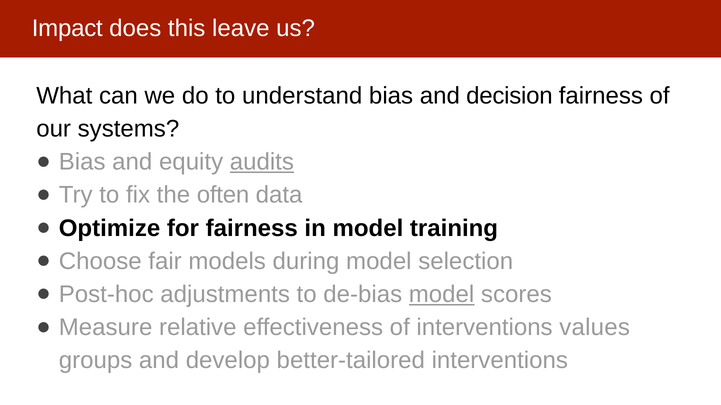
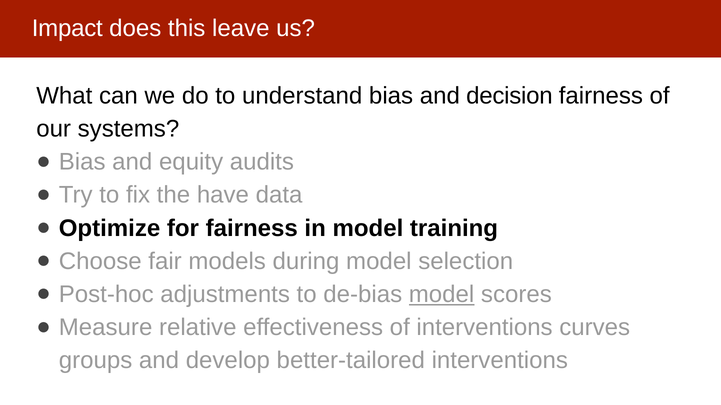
audits underline: present -> none (262, 162)
often: often -> have (223, 195)
values: values -> curves (595, 328)
